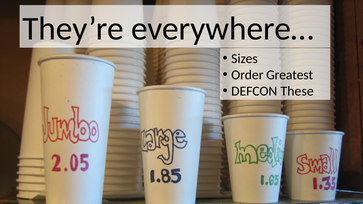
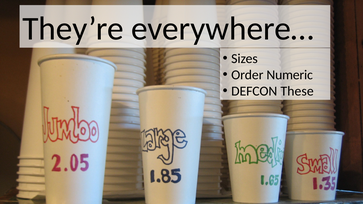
Greatest: Greatest -> Numeric (290, 75)
